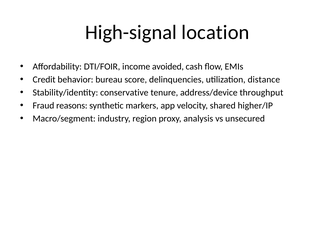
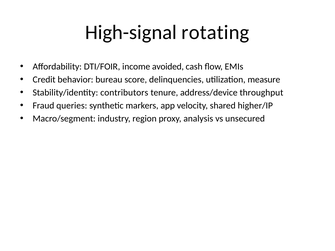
location: location -> rotating (215, 32)
distance: distance -> measure (264, 80)
conservative: conservative -> contributors (124, 93)
reasons: reasons -> queries (72, 106)
